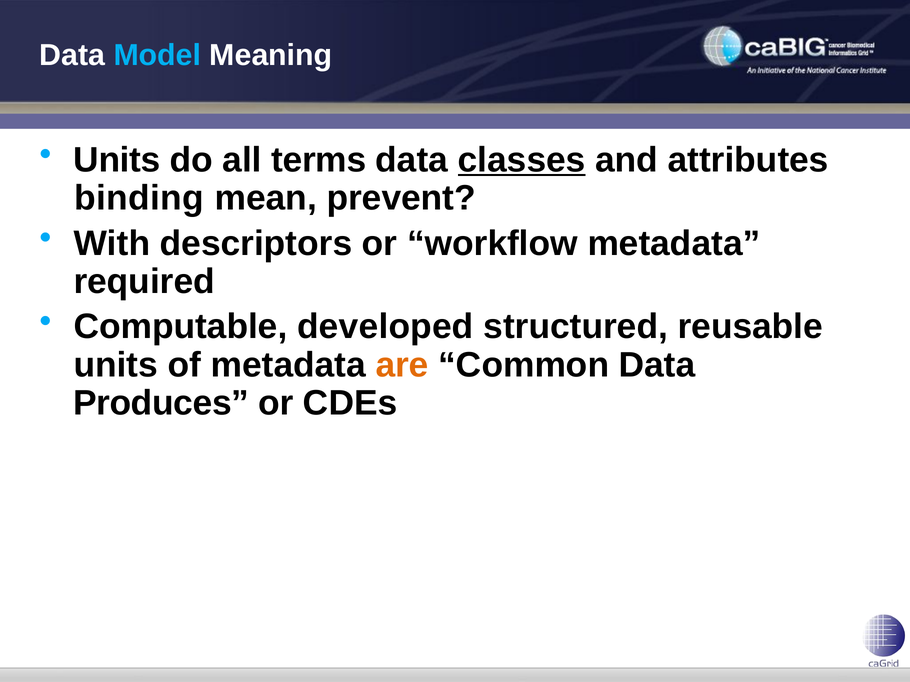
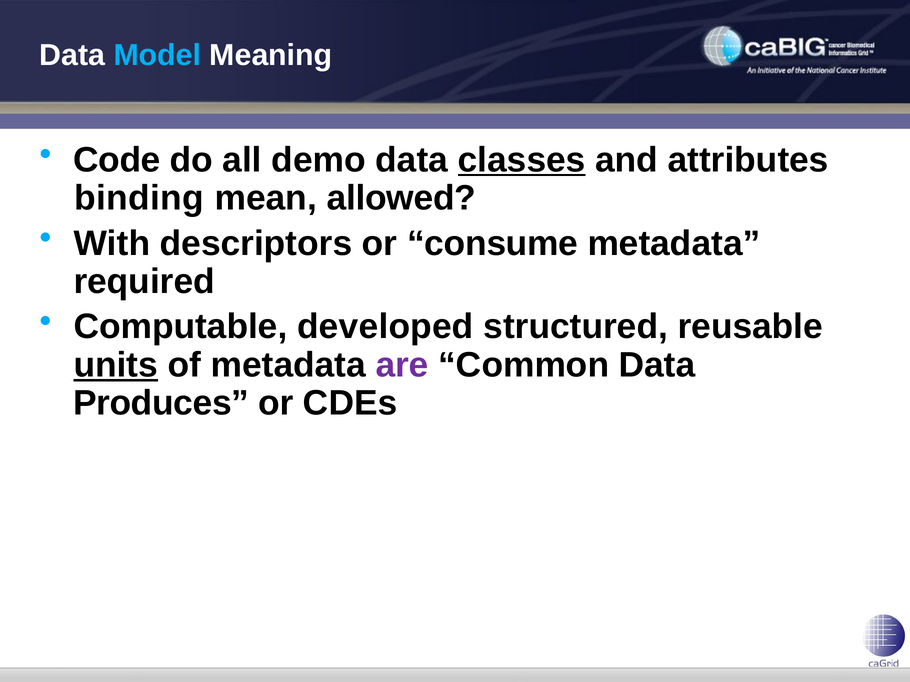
Units: Units -> Code (117, 160)
terms: terms -> demo (319, 160)
prevent: prevent -> allowed (401, 198)
workflow: workflow -> consume (493, 244)
units underline: none -> present (116, 365)
are colour: orange -> purple (402, 365)
